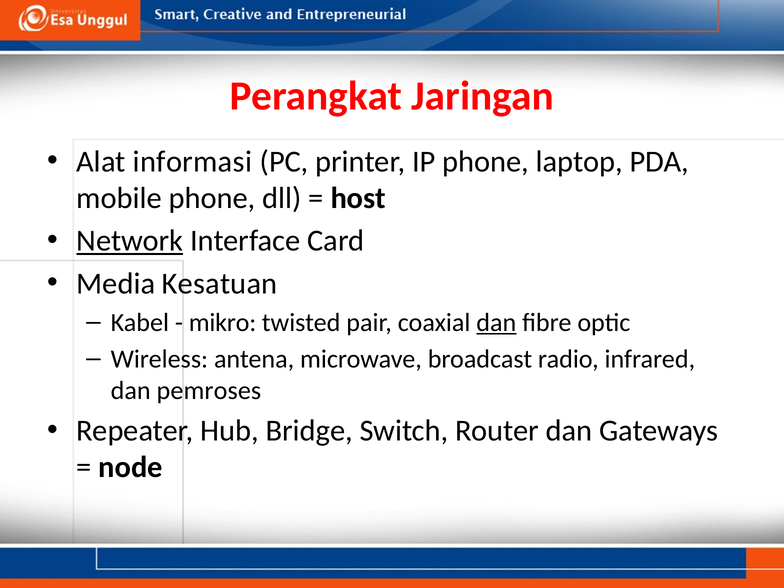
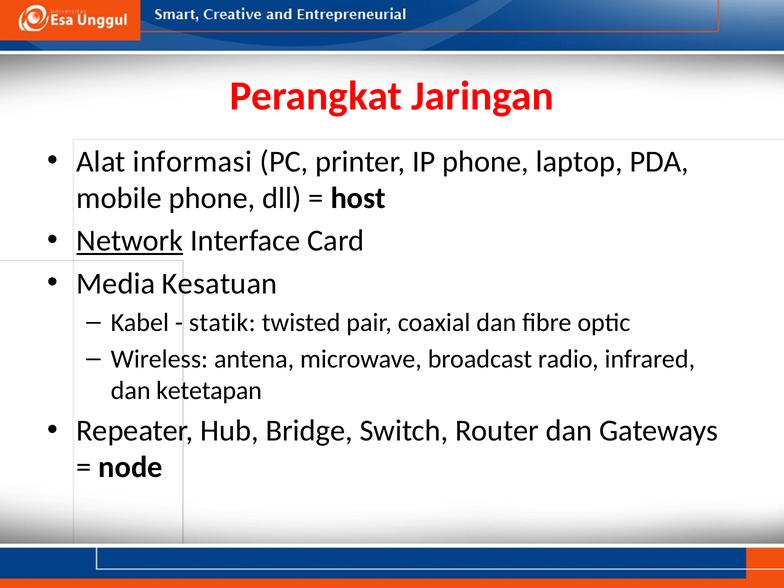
mikro: mikro -> statik (222, 323)
dan underline: present -> none (496, 323)
pemroses: pemroses -> ketetapan (209, 390)
